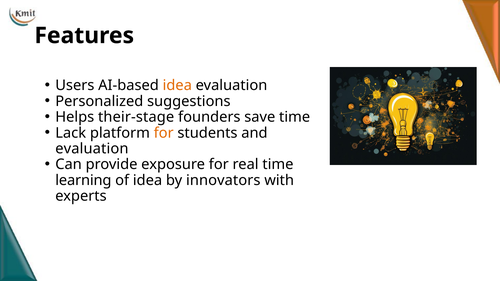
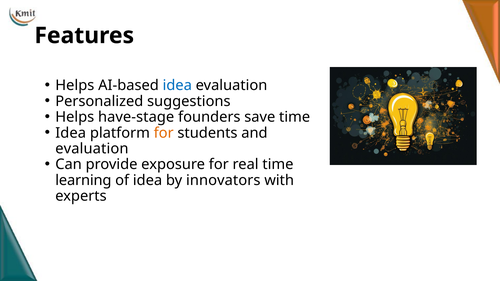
Users: Users -> Helps (75, 85)
idea colour: orange -> blue (177, 85)
their-stage: their-stage -> have-stage (136, 117)
Lack: Lack -> Idea (71, 133)
